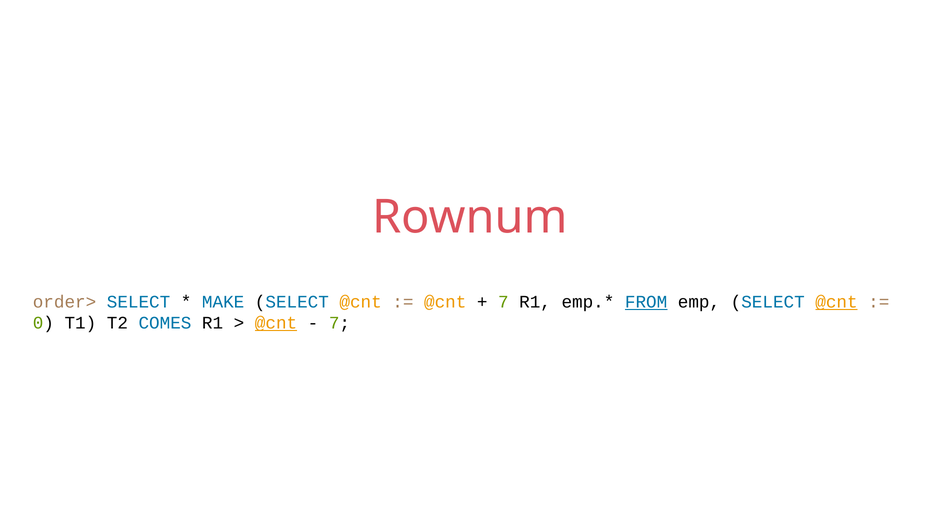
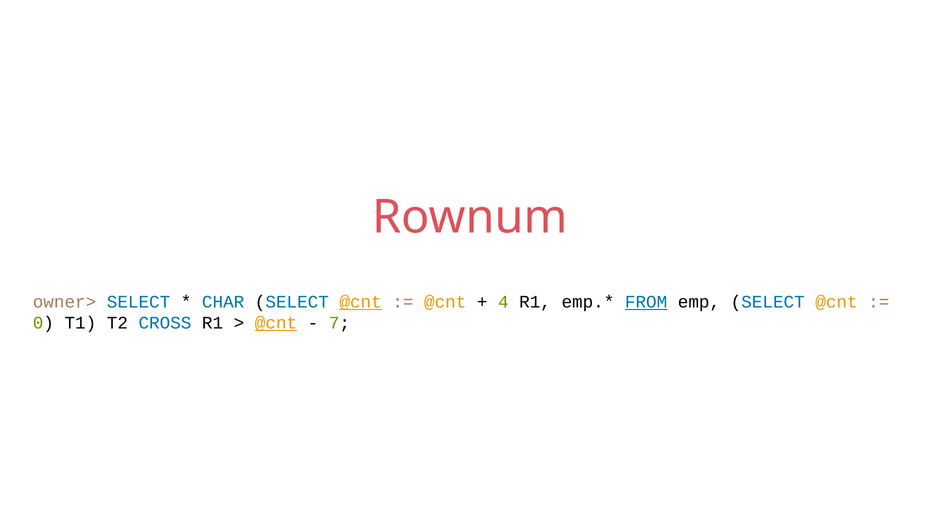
order>: order> -> owner> (65, 302)
MAKE: MAKE -> CHAR (223, 302)
@cnt underline: none -> present (361, 302)
7: 7 -> 4 (503, 302)
@cnt underline: present -> none (836, 302)
COMES: COMES -> CROSS (165, 323)
